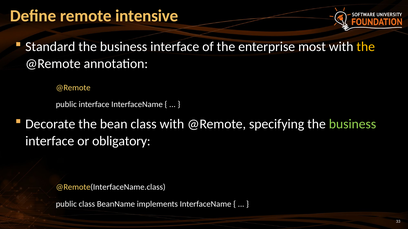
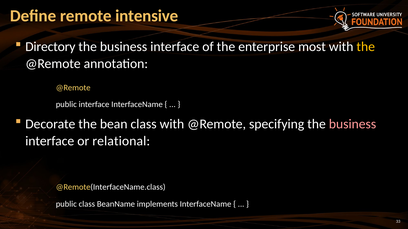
Standard: Standard -> Directory (50, 47)
business colour: light green -> pink (353, 124)
obligatory: obligatory -> relational (121, 141)
